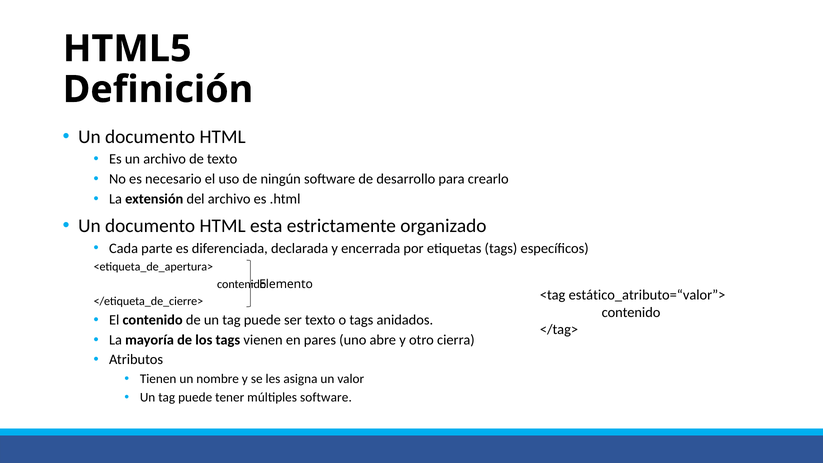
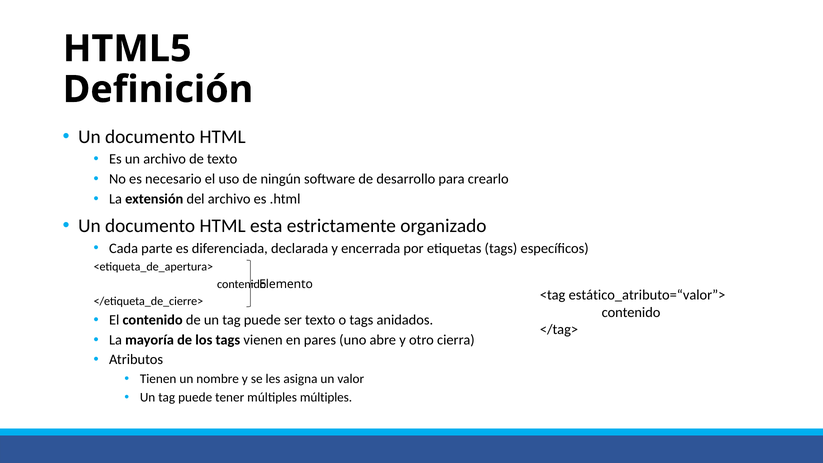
múltiples software: software -> múltiples (326, 398)
